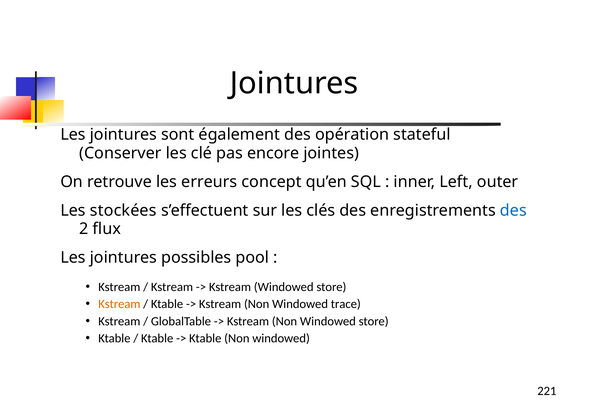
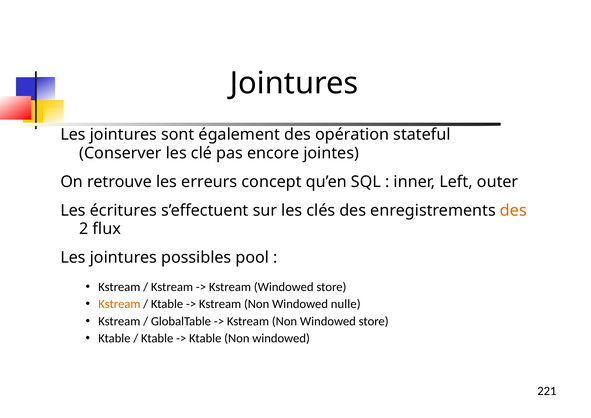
stockées: stockées -> écritures (123, 210)
des colour: blue -> orange (513, 210)
trace: trace -> nulle (346, 304)
